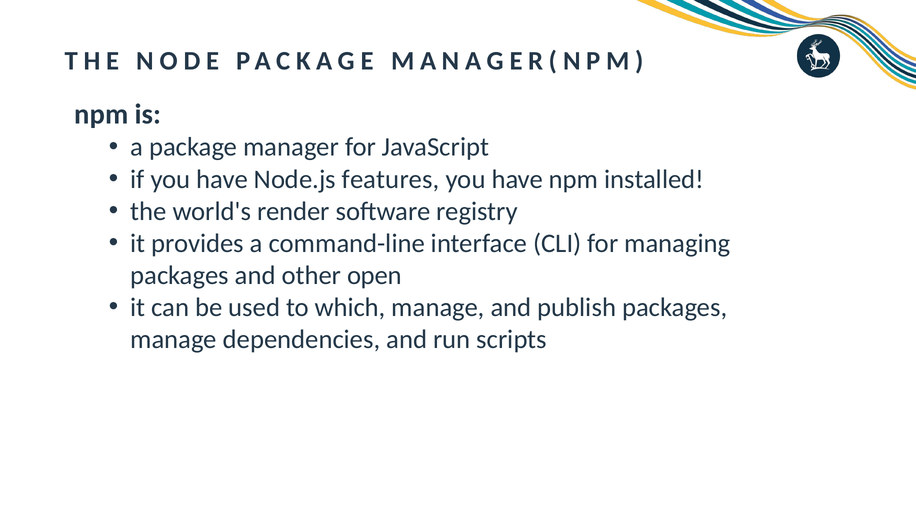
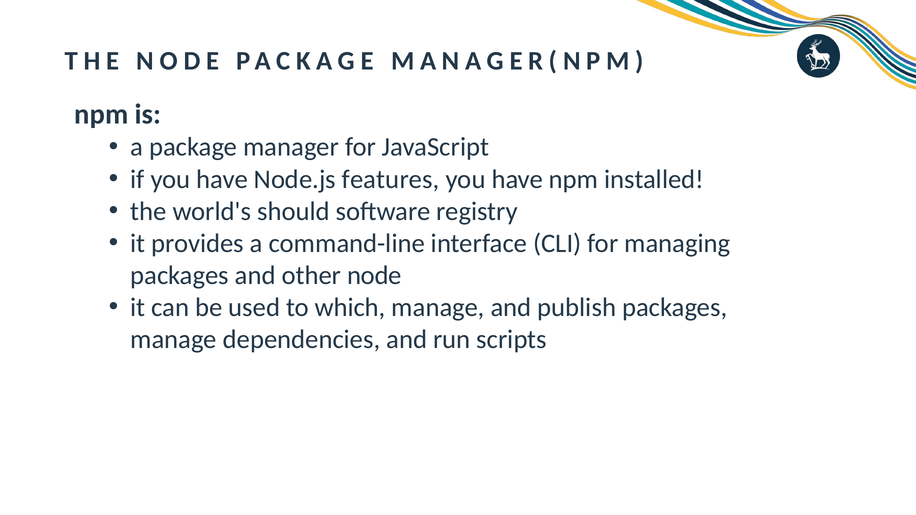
render: render -> should (293, 211)
other open: open -> node (374, 276)
